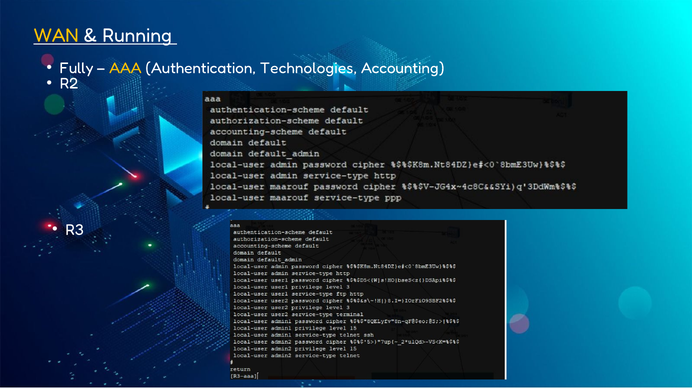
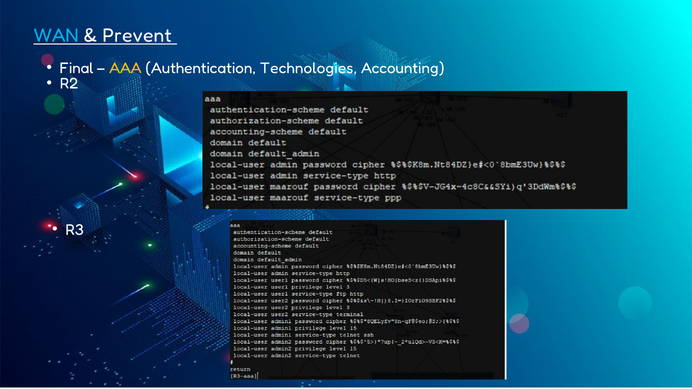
WAN colour: yellow -> light blue (56, 35)
Running: Running -> Prevent (137, 35)
Fully: Fully -> Final (76, 68)
